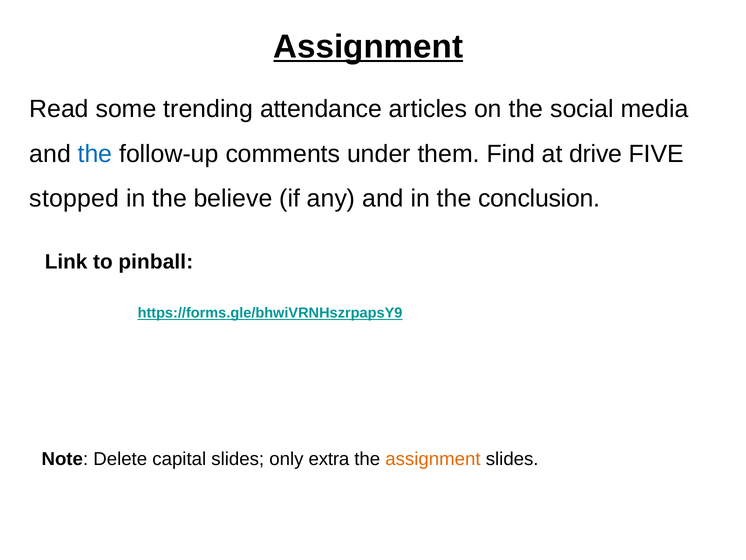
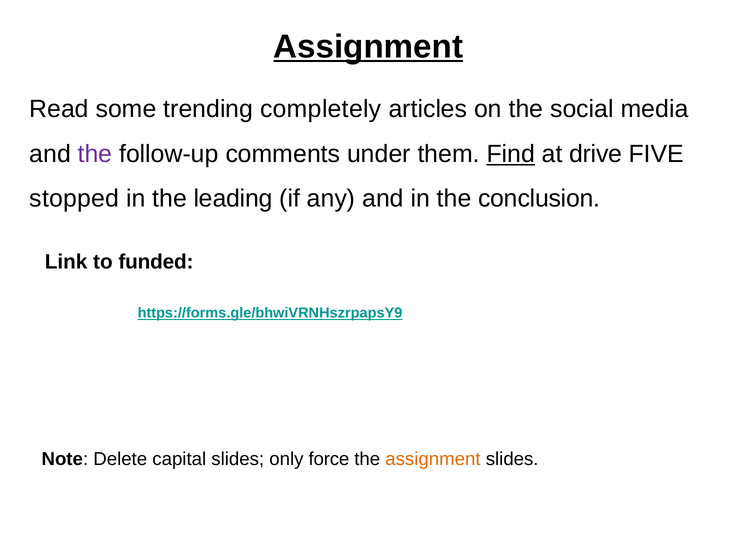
attendance: attendance -> completely (321, 109)
the colour: blue -> purple (95, 154)
Find underline: none -> present (511, 154)
believe: believe -> leading (233, 199)
pinball: pinball -> funded (156, 262)
extra: extra -> force (329, 459)
